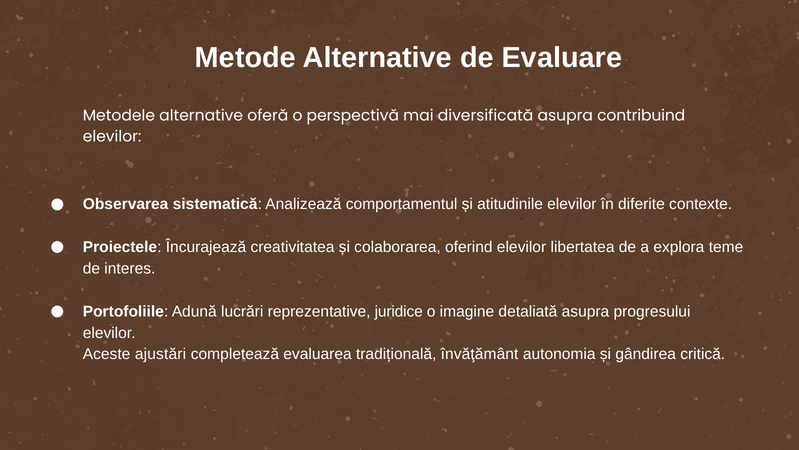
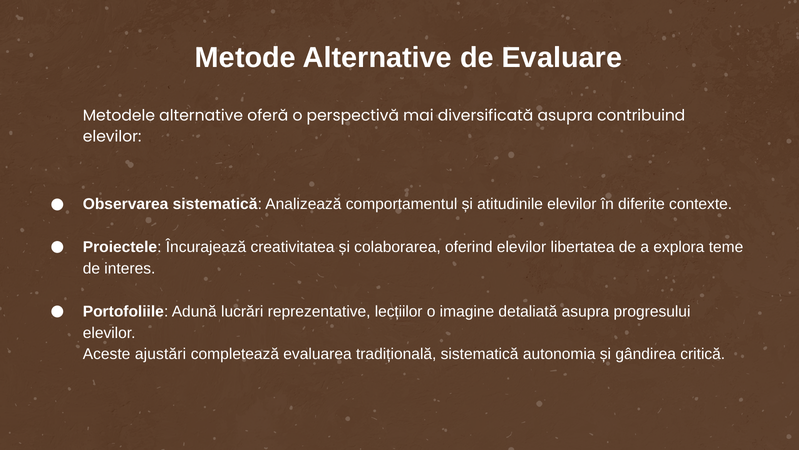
juridice: juridice -> lecțiilor (399, 311)
tradițională învăţământ: învăţământ -> sistematică (480, 354)
